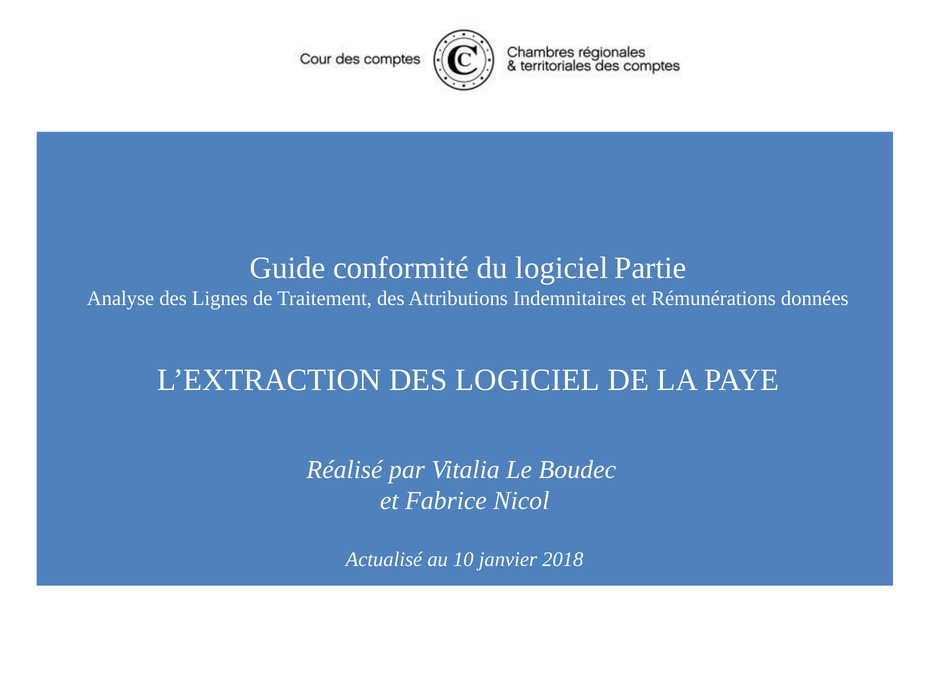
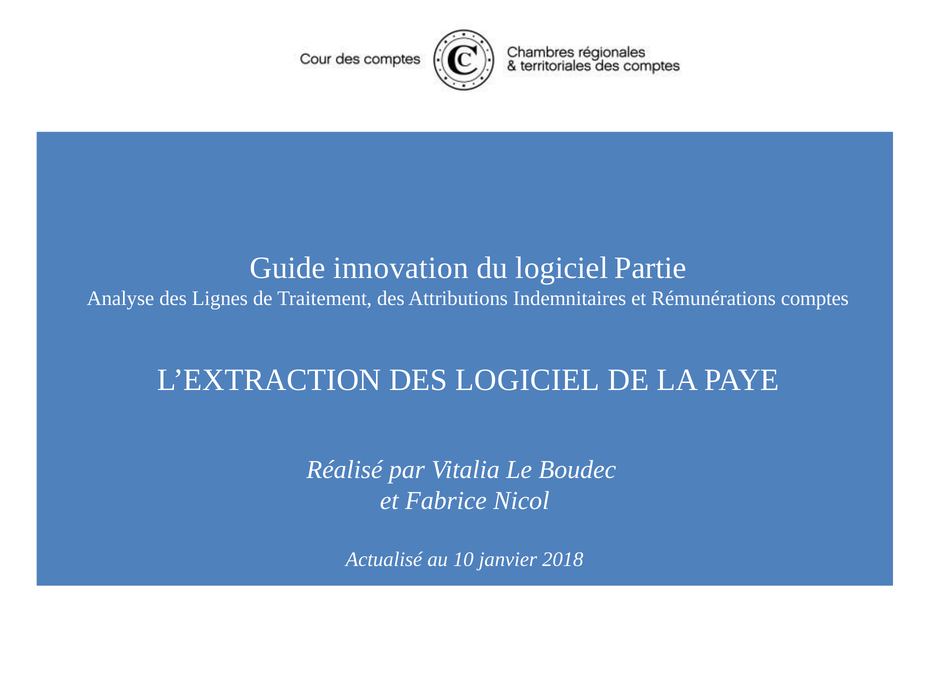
conformité: conformité -> innovation (401, 268)
données: données -> comptes (815, 298)
